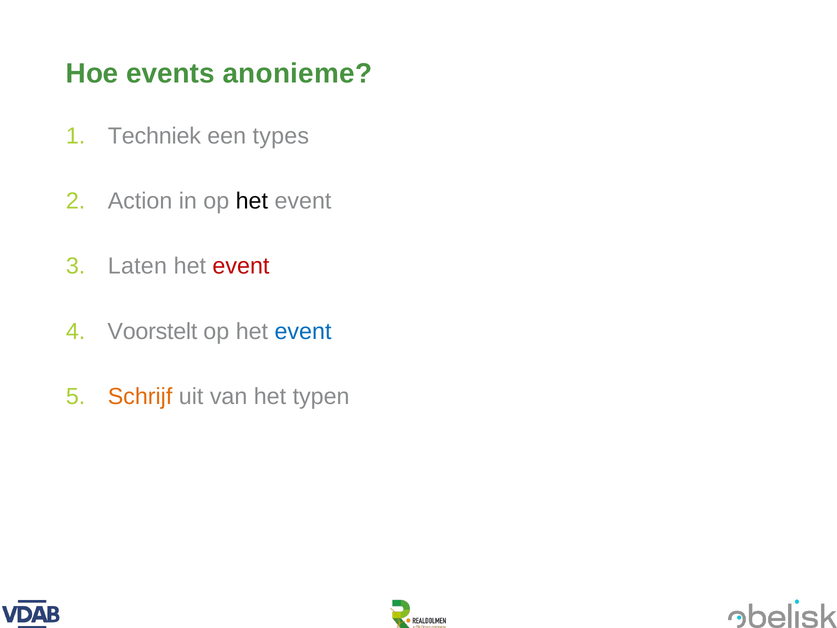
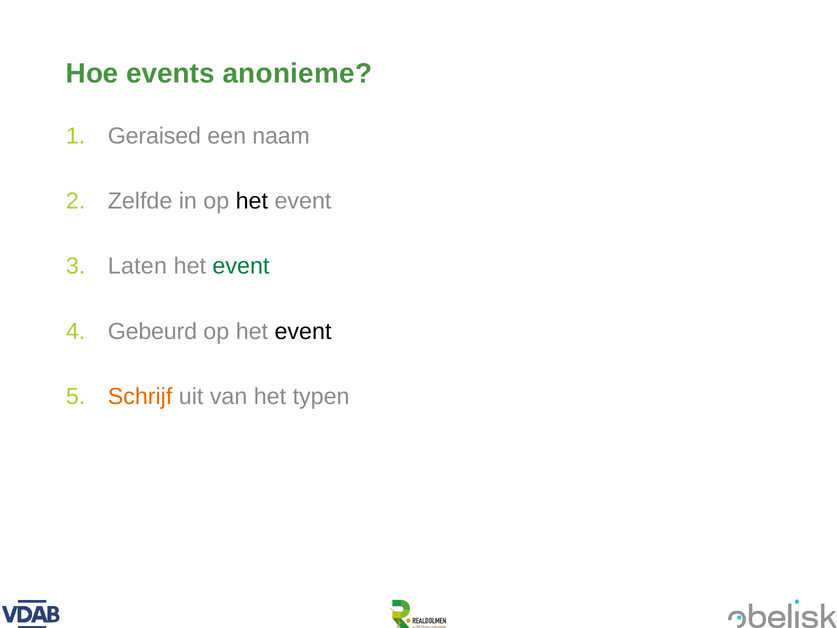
Techniek: Techniek -> Geraised (154, 136)
types: types -> naam (281, 136)
Action: Action -> Zelfde (140, 201)
event colour: red -> green (241, 266)
Voorstelt: Voorstelt -> Gebeurd (152, 331)
event colour: blue -> black (303, 331)
